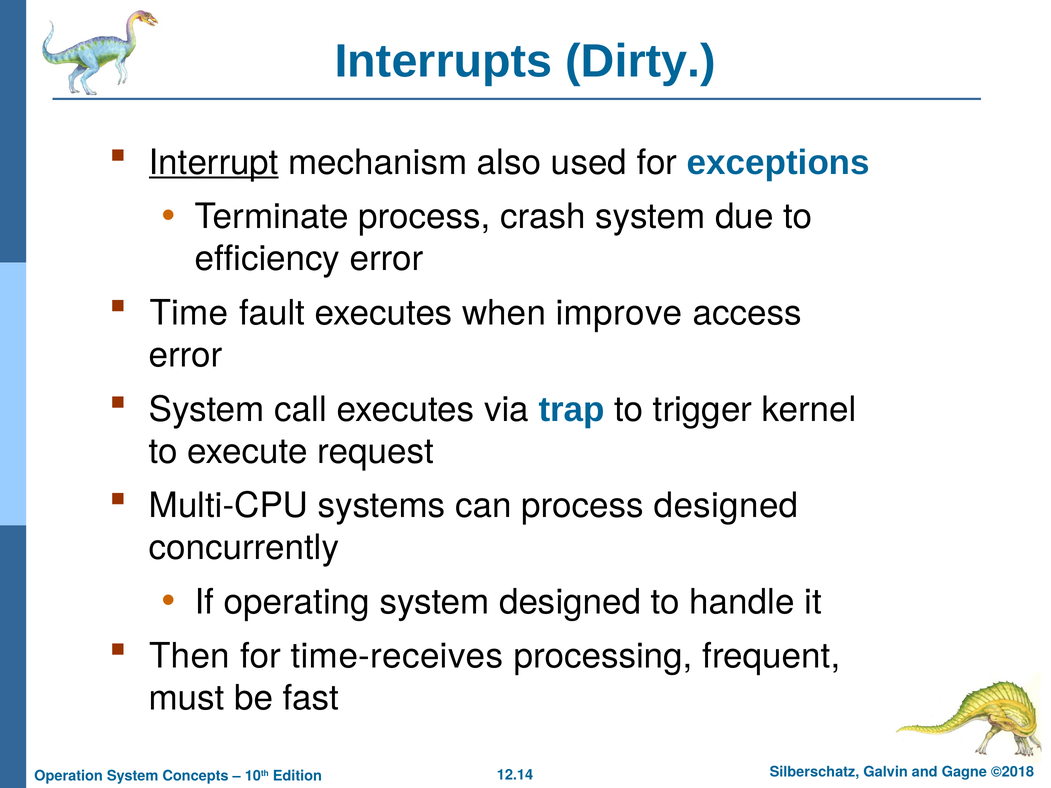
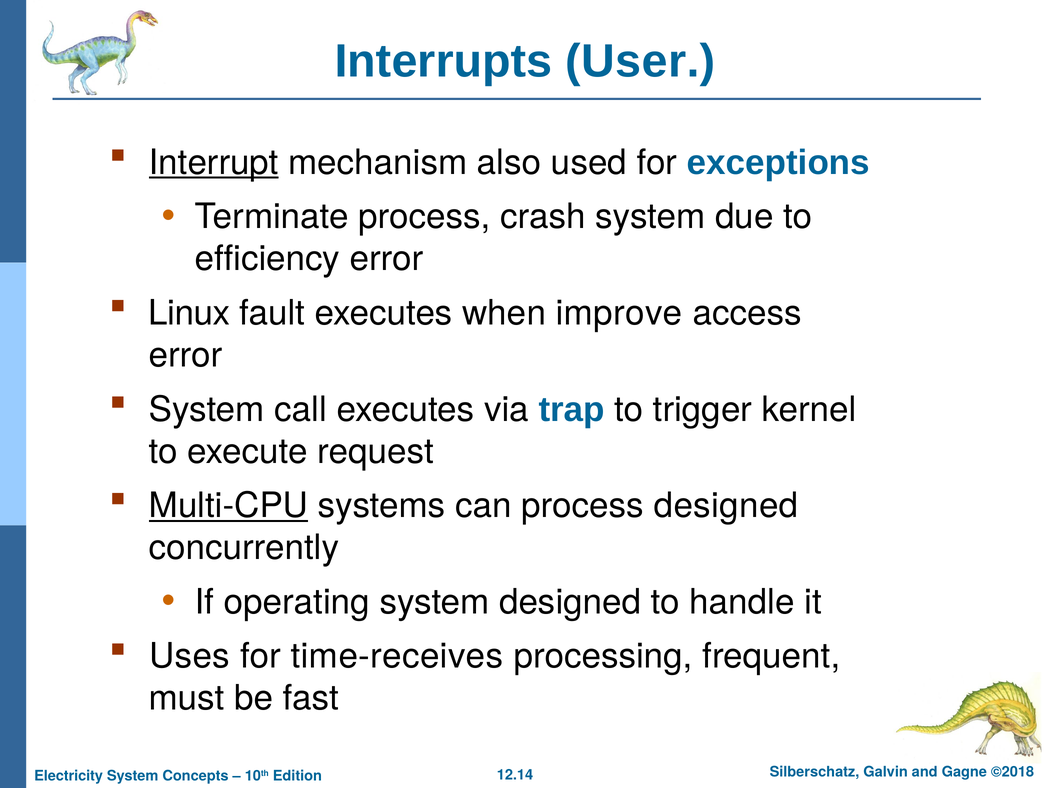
Dirty: Dirty -> User (640, 62)
Time: Time -> Linux (189, 313)
Multi-CPU underline: none -> present (229, 506)
Then: Then -> Uses (190, 657)
Operation: Operation -> Electricity (69, 776)
